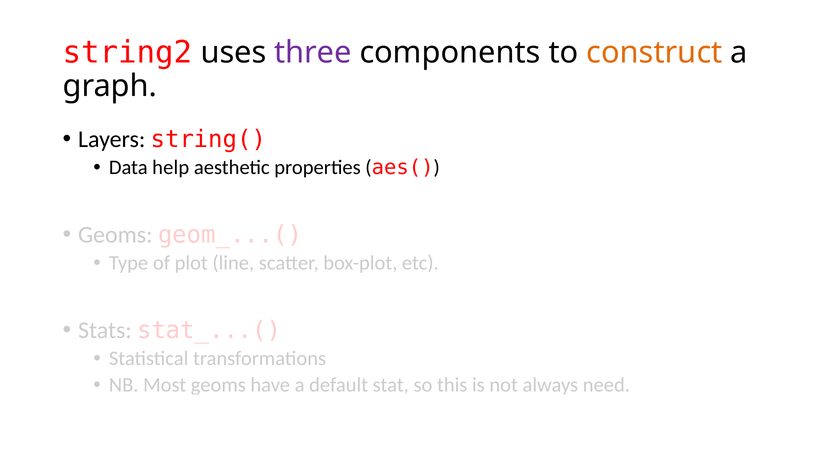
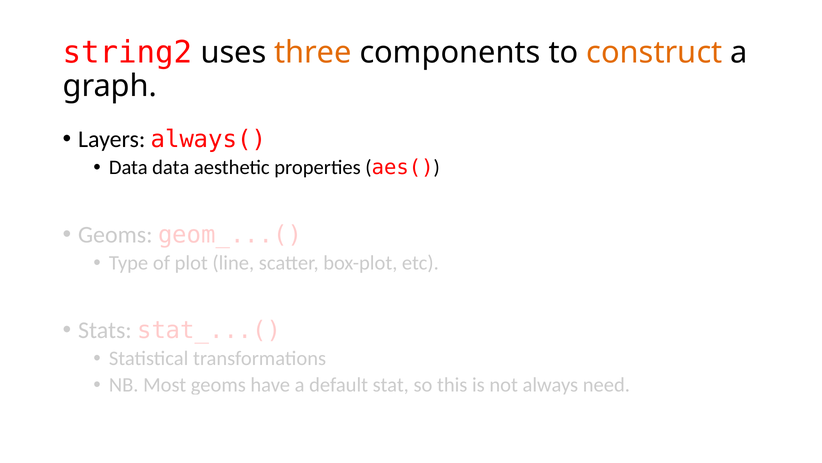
three colour: purple -> orange (313, 52)
string(: string( -> always( (208, 139)
Data help: help -> data (171, 167)
